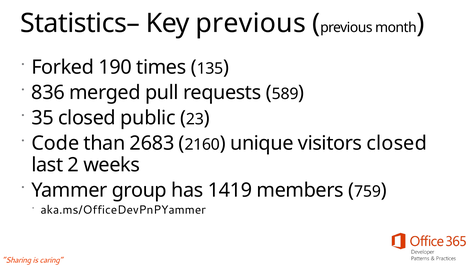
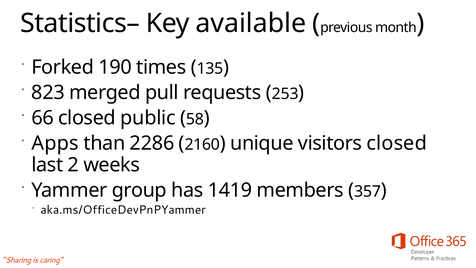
Key previous: previous -> available (251, 23)
836: 836 -> 823 (48, 93)
589: 589 -> 253 (285, 94)
35: 35 -> 66 (43, 118)
23: 23 -> 58 (195, 119)
Code: Code -> Apps (55, 143)
2683: 2683 -> 2286 (152, 143)
759: 759 -> 357 (368, 191)
